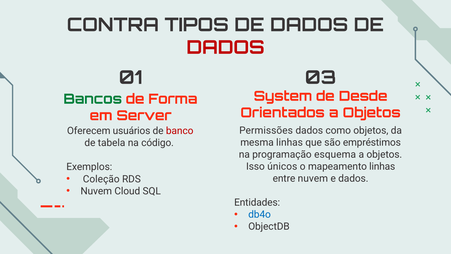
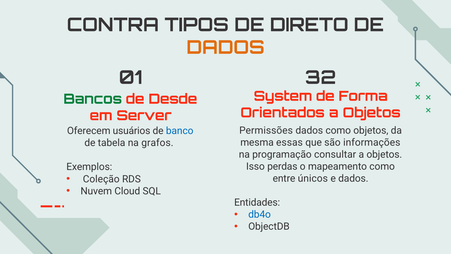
TIPOS DE DADOS: DADOS -> DIRETO (309, 25)
DADOS colour: red -> orange (225, 47)
03: 03 -> 32 (321, 78)
Desde: Desde -> Forma (363, 96)
Forma: Forma -> Desde (173, 99)
banco colour: red -> blue (180, 131)
mesma linhas: linhas -> essas (289, 142)
empréstimos: empréstimos -> informações (372, 142)
código: código -> grafos (157, 143)
esquema: esquema -> consultar (335, 154)
únicos: únicos -> perdas (282, 166)
mapeamento linhas: linhas -> como (382, 166)
entre nuvem: nuvem -> únicos (313, 178)
